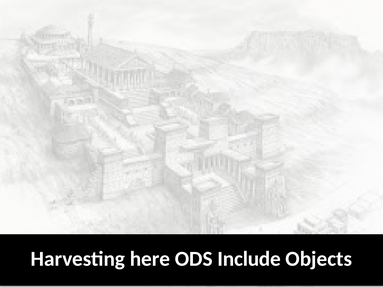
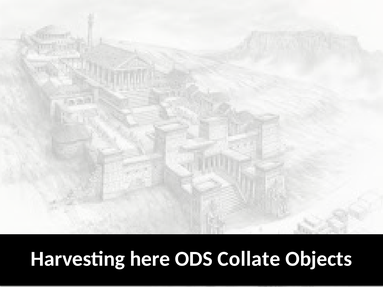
Include: Include -> Collate (249, 259)
